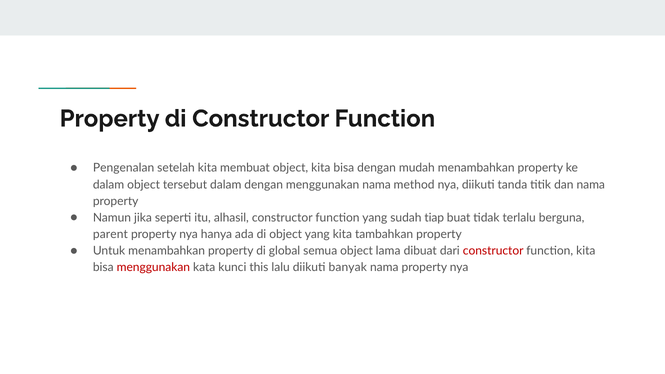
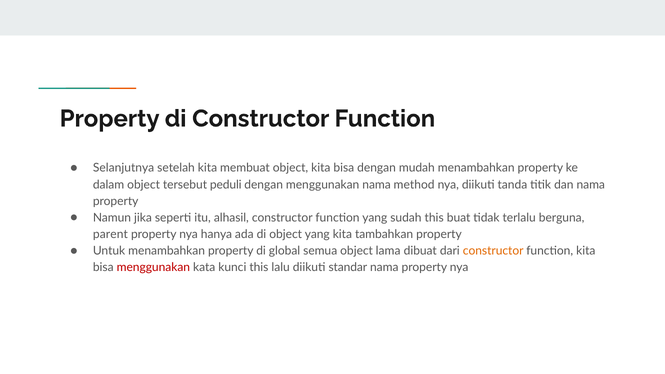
Pengenalan: Pengenalan -> Selanjutnya (124, 168)
tersebut dalam: dalam -> peduli (226, 185)
sudah tiap: tiap -> this (434, 218)
constructor colour: red -> orange (493, 251)
banyak: banyak -> standar (348, 267)
